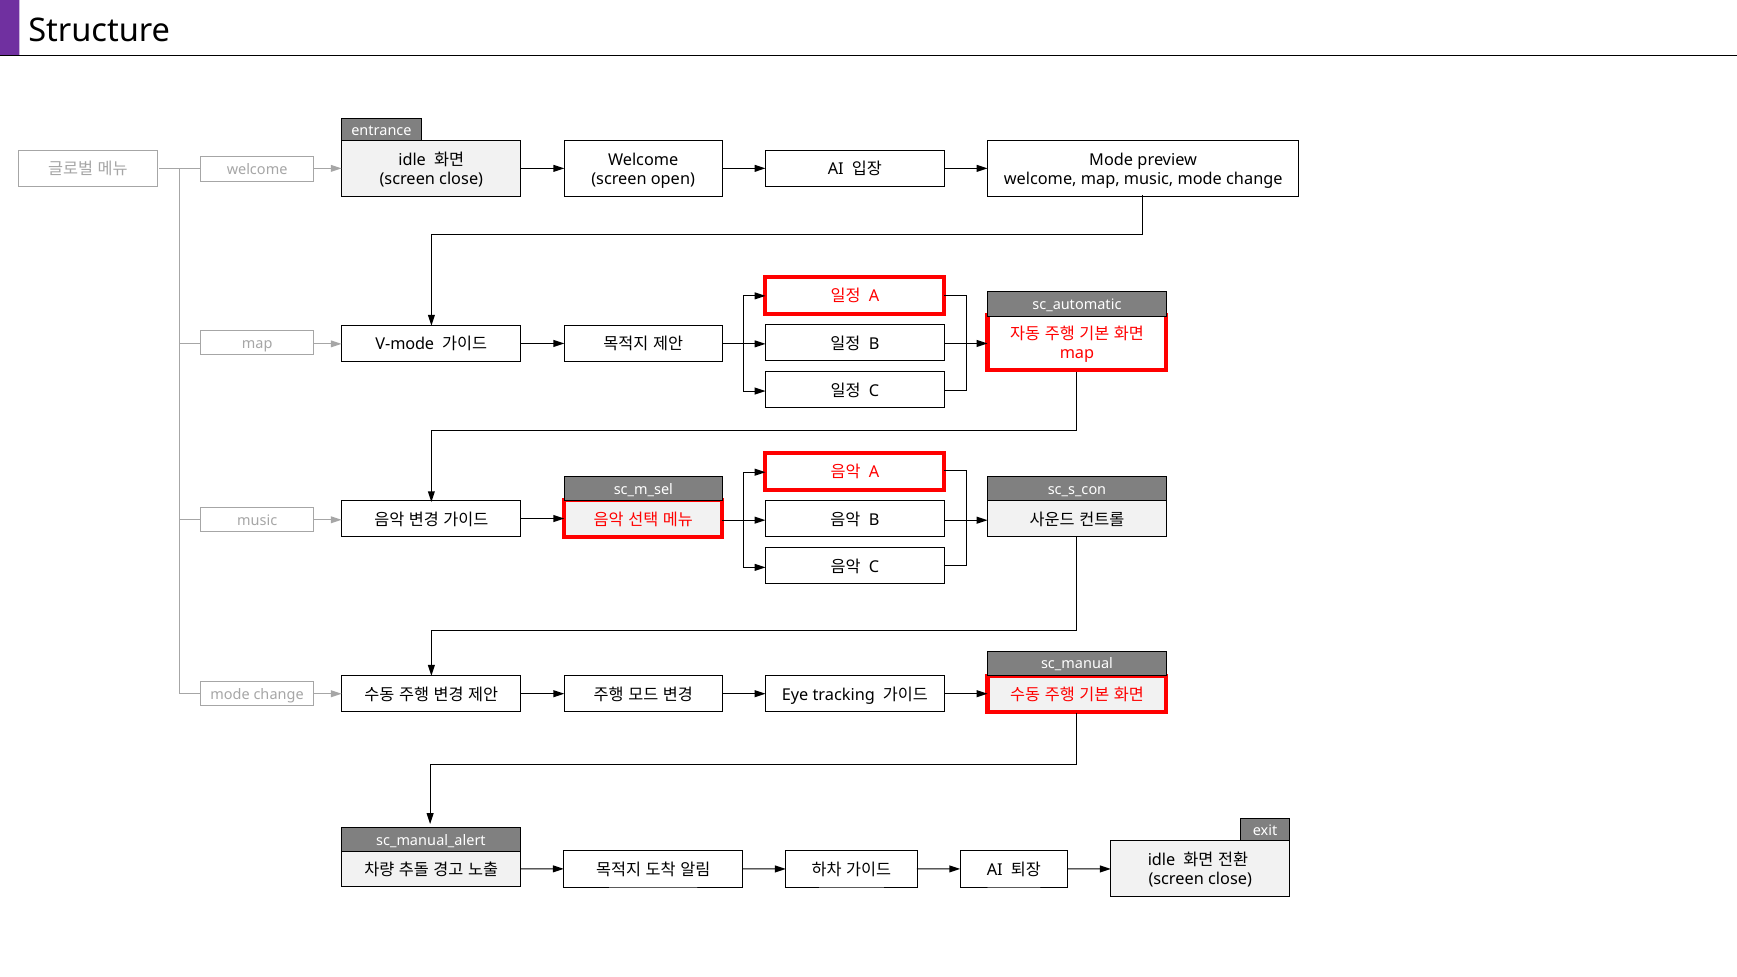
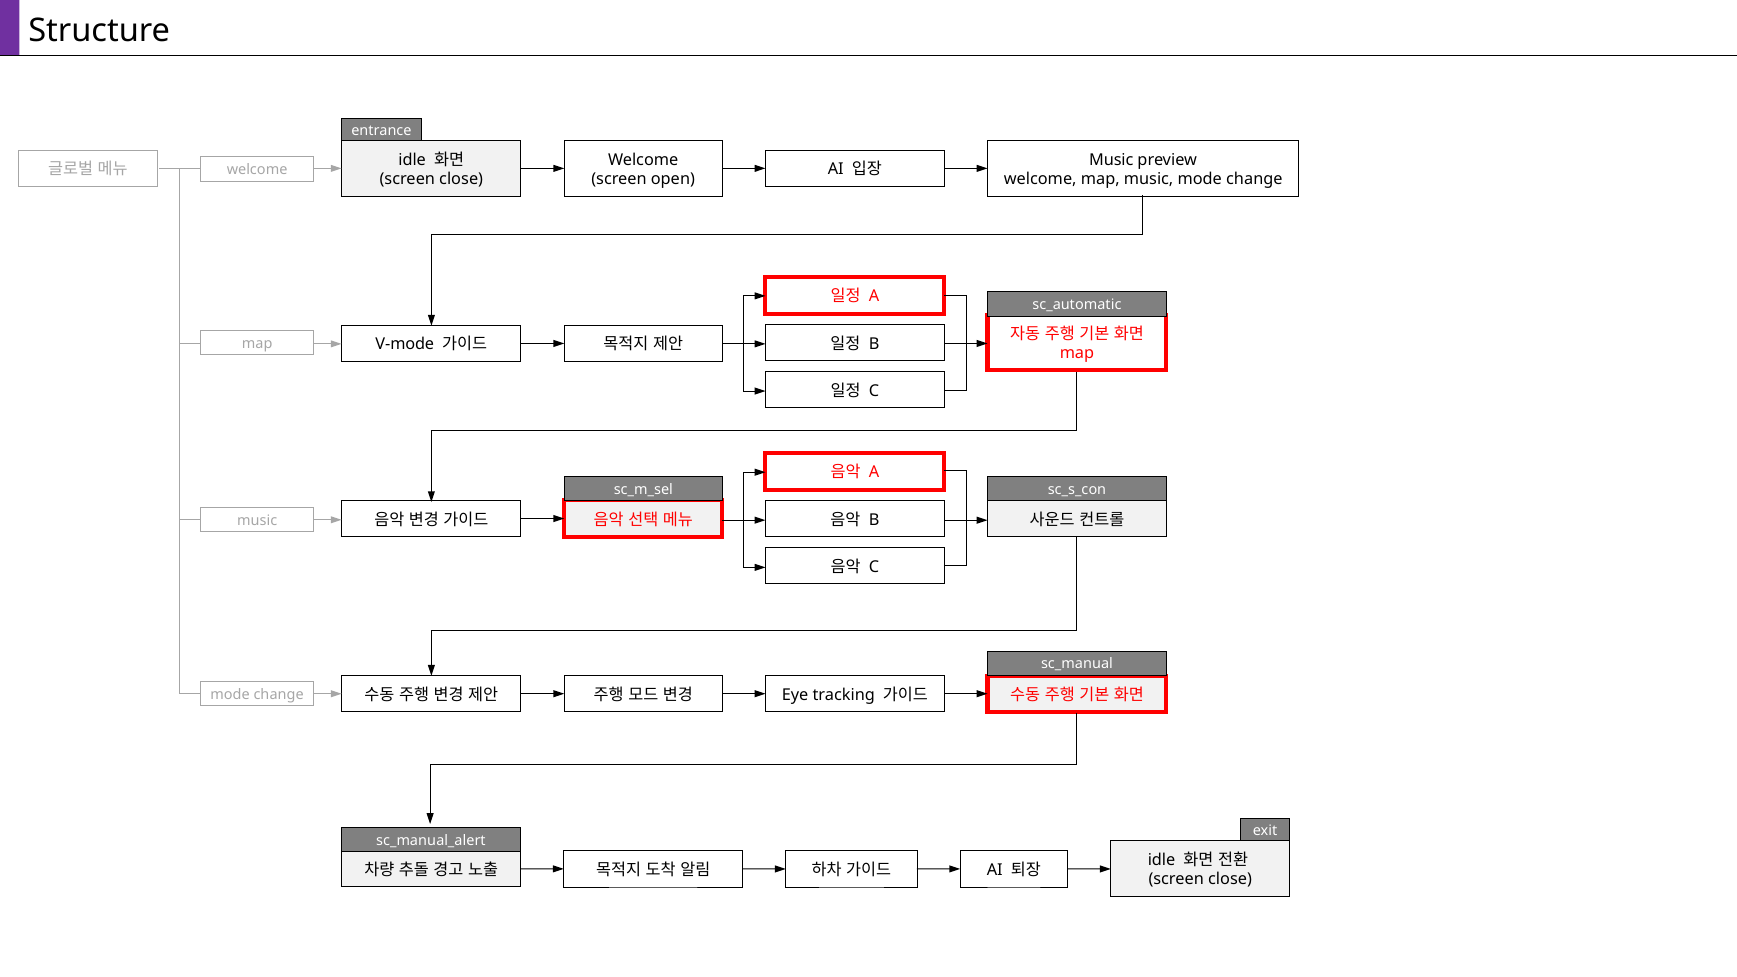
Mode: Mode -> Music (1111, 160)
